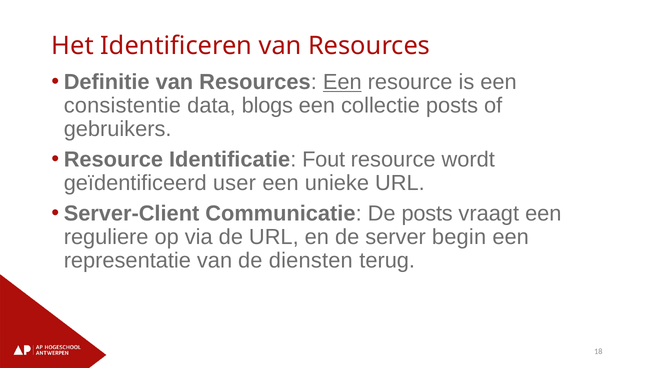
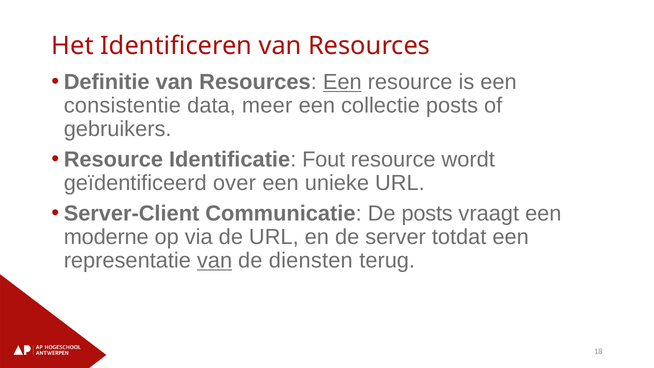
blogs: blogs -> meer (267, 106)
user: user -> over (234, 183)
reguliere: reguliere -> moderne (106, 237)
begin: begin -> totdat (459, 237)
van underline: none -> present (215, 261)
